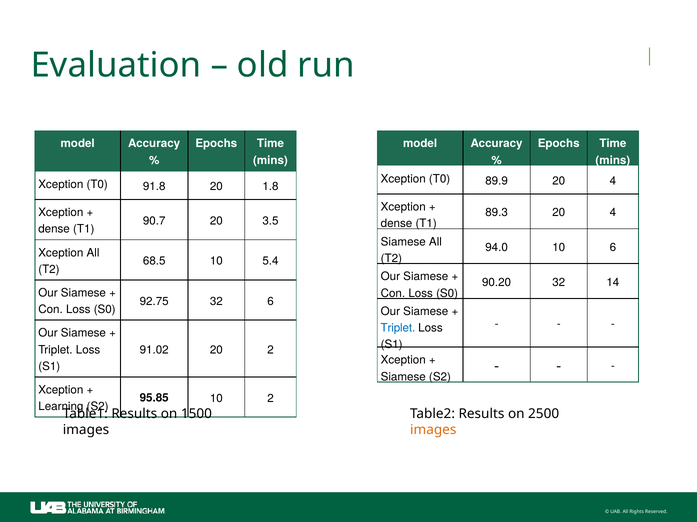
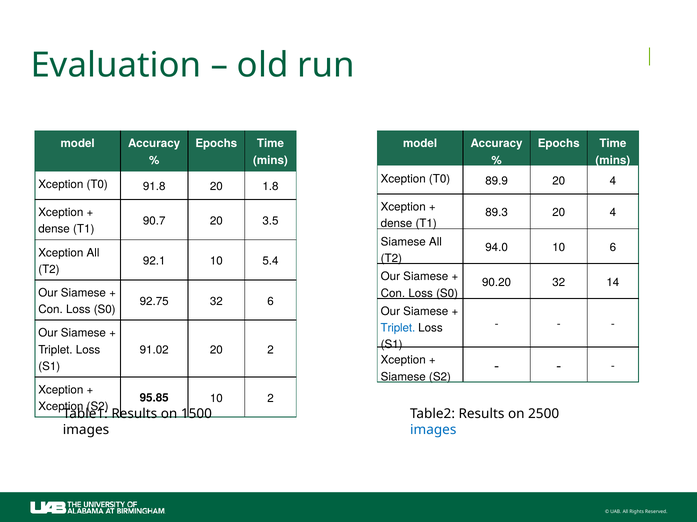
68.5: 68.5 -> 92.1 (154, 261)
Learning: Learning -> Xception (61, 407)
images colour: orange -> blue (433, 431)
